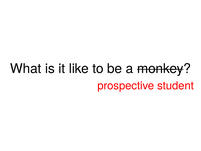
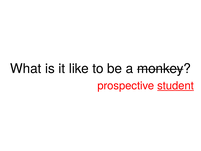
student underline: none -> present (176, 86)
